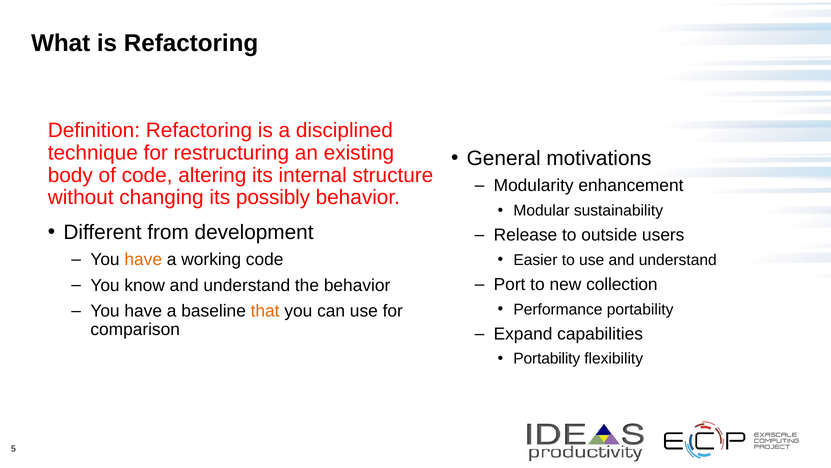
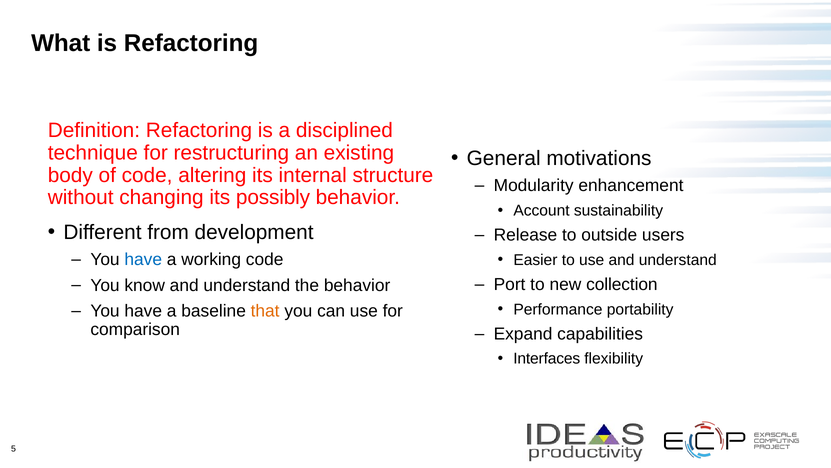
Modular: Modular -> Account (542, 210)
have colour: orange -> blue (143, 259)
Portability: Portability -> Interfaces (547, 358)
